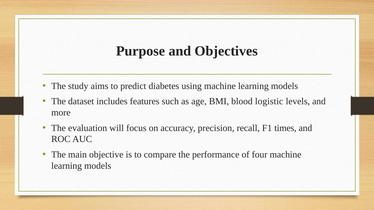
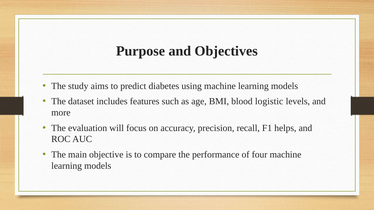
times: times -> helps (285, 128)
